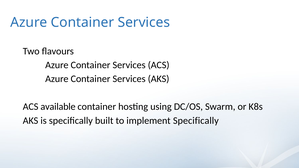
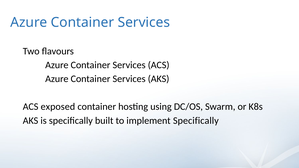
available: available -> exposed (58, 107)
